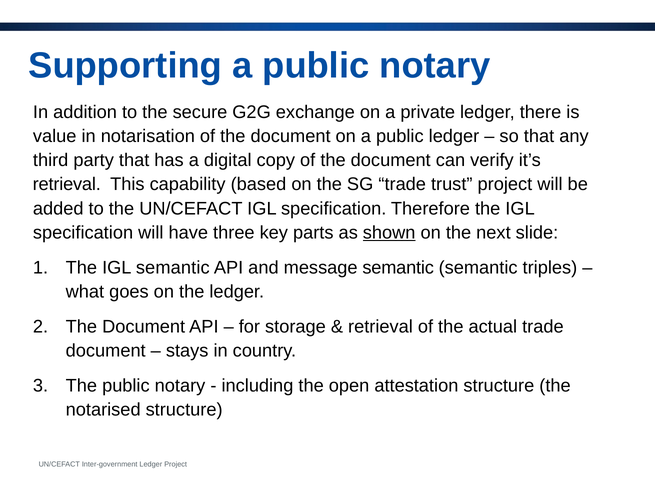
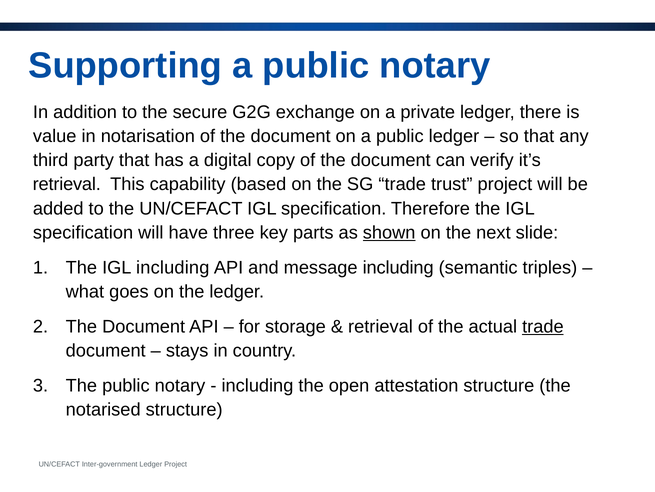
IGL semantic: semantic -> including (173, 267)
message semantic: semantic -> including (398, 267)
trade underline: none -> present (543, 326)
